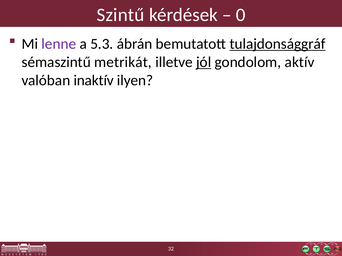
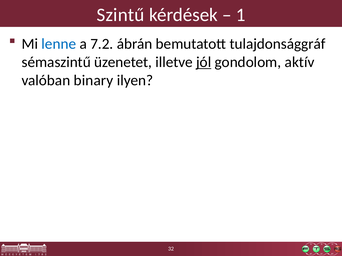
0: 0 -> 1 (241, 15)
lenne colour: purple -> blue (59, 44)
5.3: 5.3 -> 7.2 (102, 44)
tulajdonsággráf underline: present -> none (278, 44)
metrikát: metrikát -> üzenetet (123, 62)
inaktív: inaktív -> binary (93, 80)
